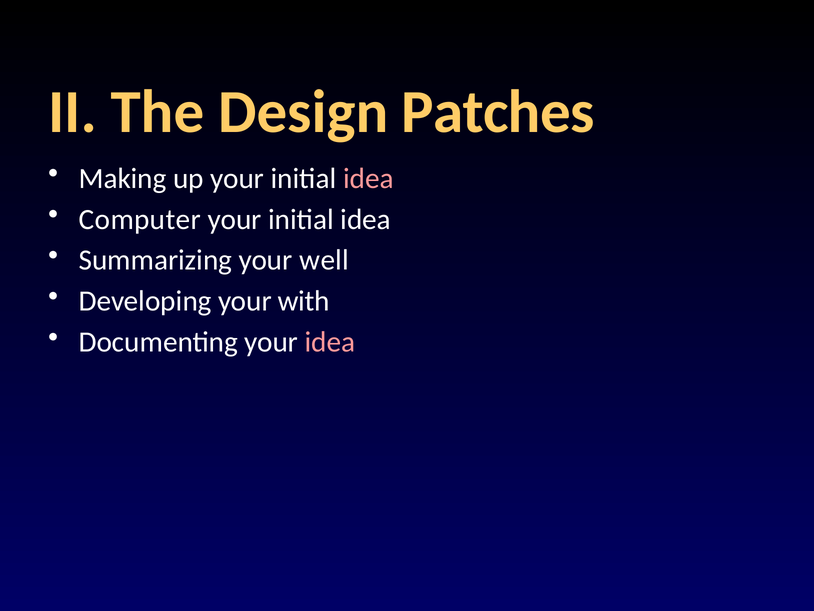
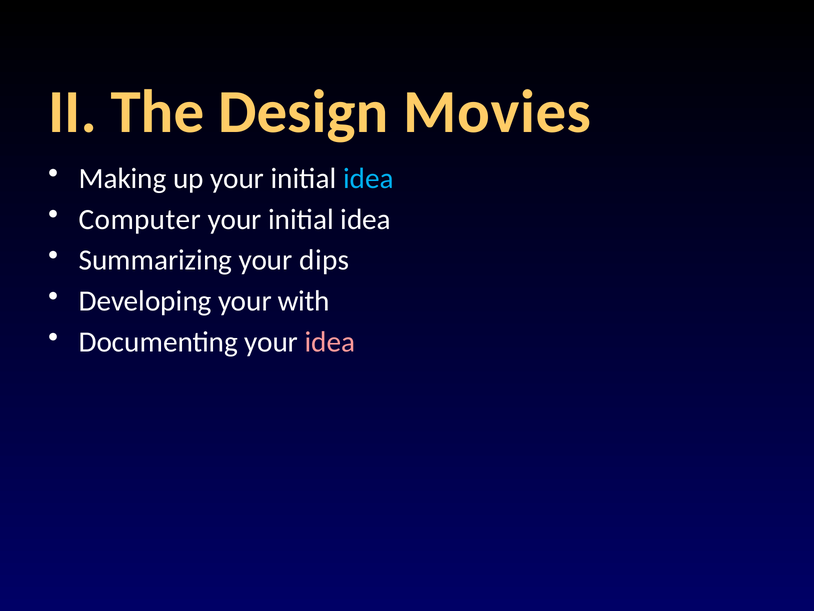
Patches: Patches -> Movies (497, 112)
idea colour: pink -> light blue (368, 178)
well: well -> dips (324, 260)
